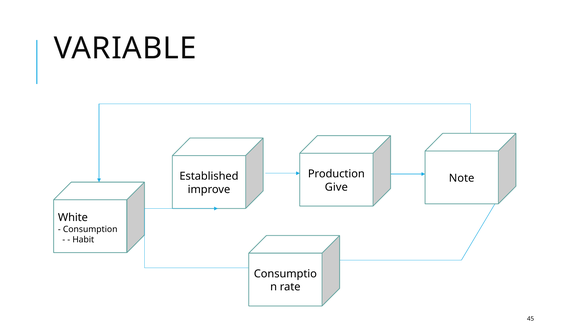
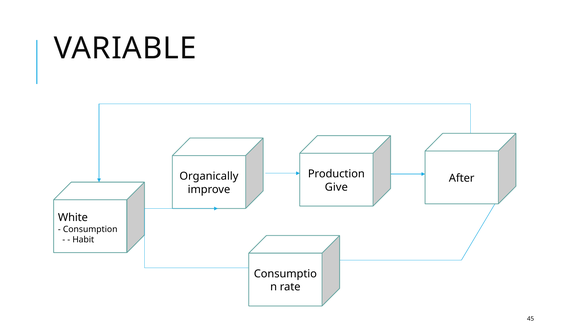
Established: Established -> Organically (209, 176)
Note: Note -> After (462, 178)
